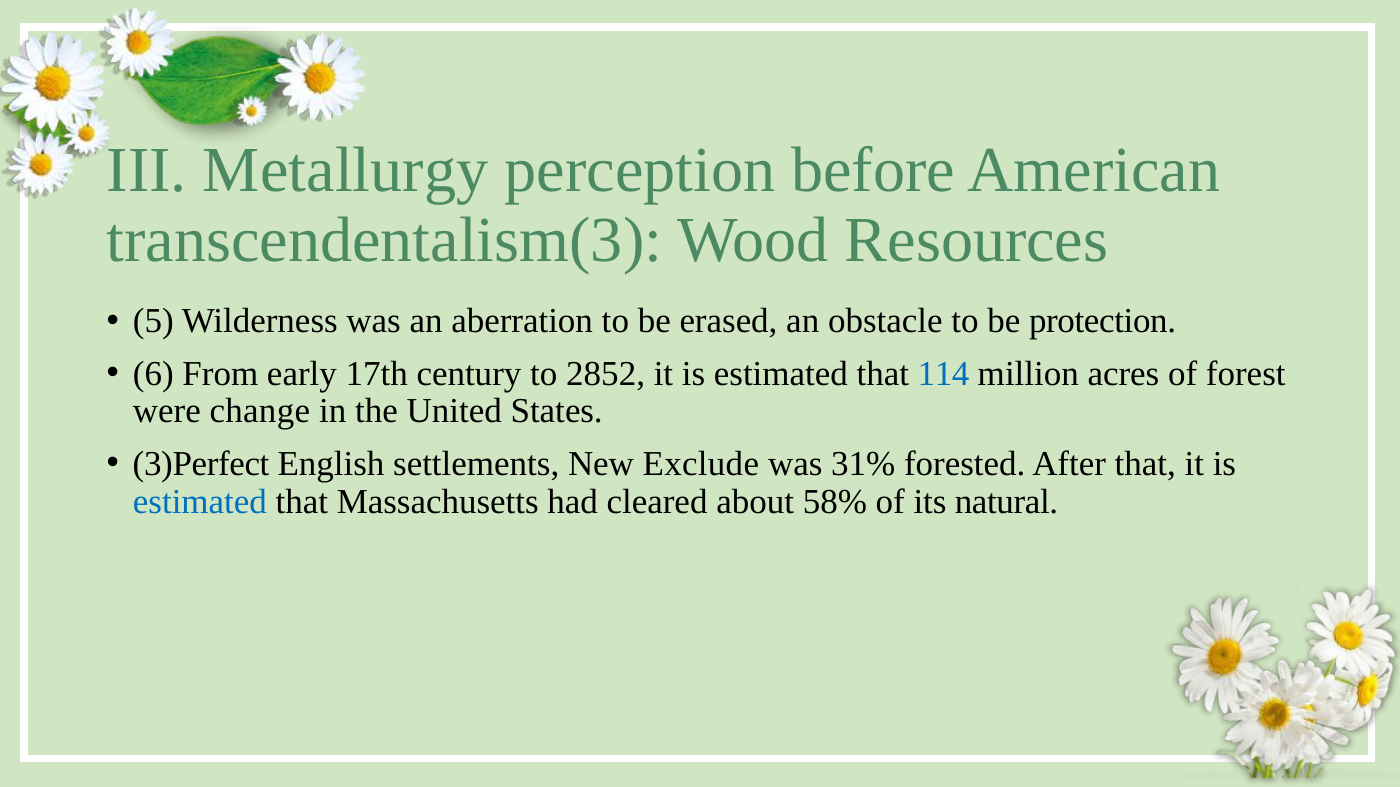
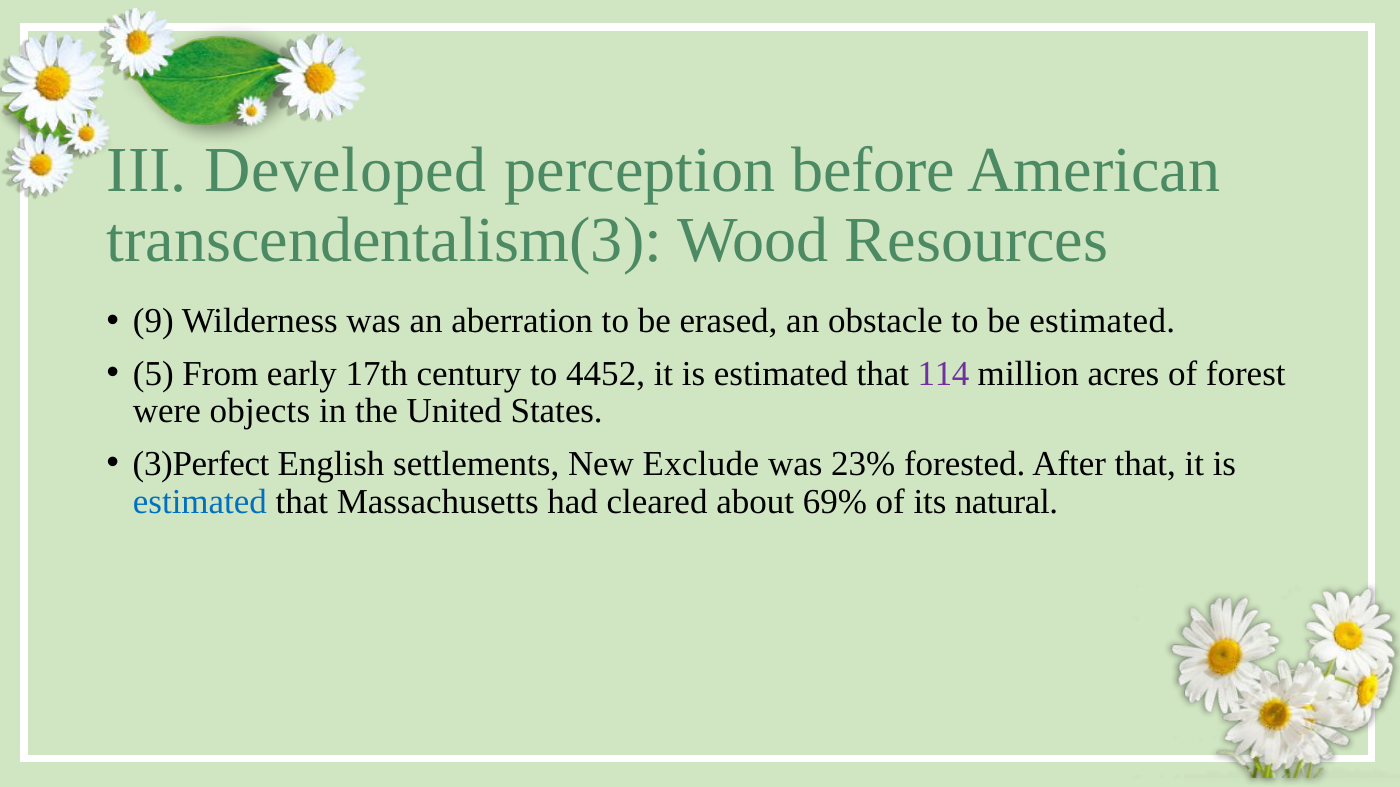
Metallurgy: Metallurgy -> Developed (346, 171)
5: 5 -> 9 (153, 322)
be protection: protection -> estimated (1102, 322)
6: 6 -> 5 (153, 374)
2852: 2852 -> 4452 (606, 374)
114 colour: blue -> purple (944, 374)
change: change -> objects (260, 412)
31%: 31% -> 23% (863, 464)
58%: 58% -> 69% (835, 502)
